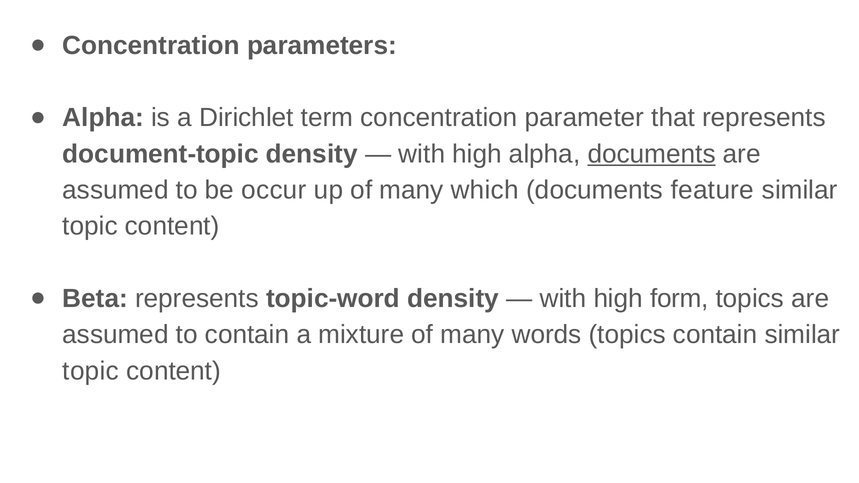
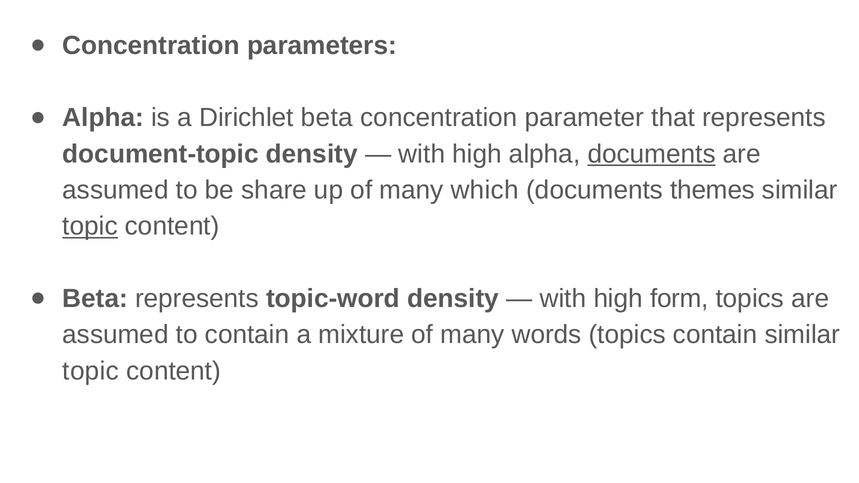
Dirichlet term: term -> beta (327, 118)
occur: occur -> share (274, 190)
feature: feature -> themes (713, 190)
topic underline: none -> present (90, 226)
